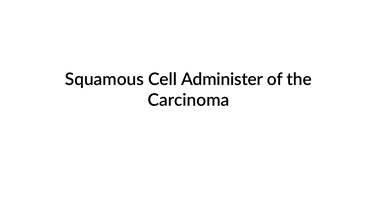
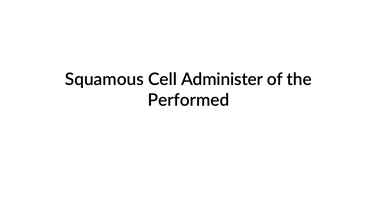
Carcinoma: Carcinoma -> Performed (188, 100)
